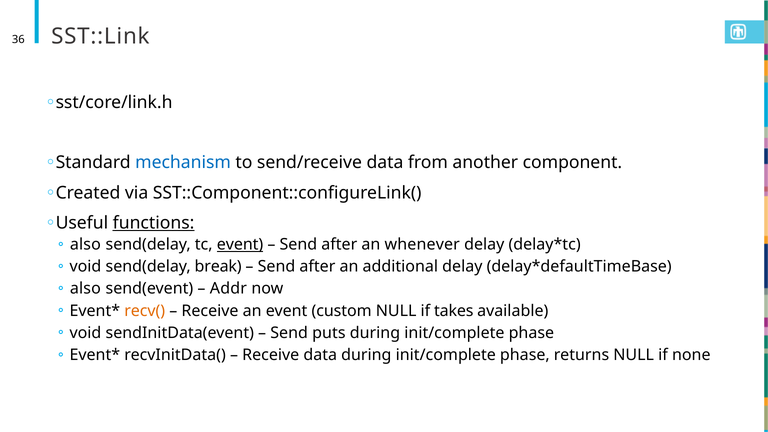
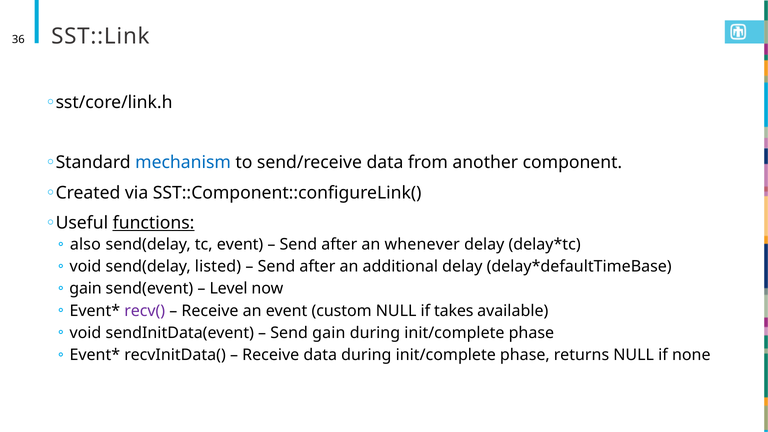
event underline: present -> none (240, 244)
break: break -> listed (218, 267)
also: also -> gain (86, 289)
Addr: Addr -> Level (229, 289)
recv( colour: orange -> purple (145, 311)
Send puts: puts -> gain (329, 333)
